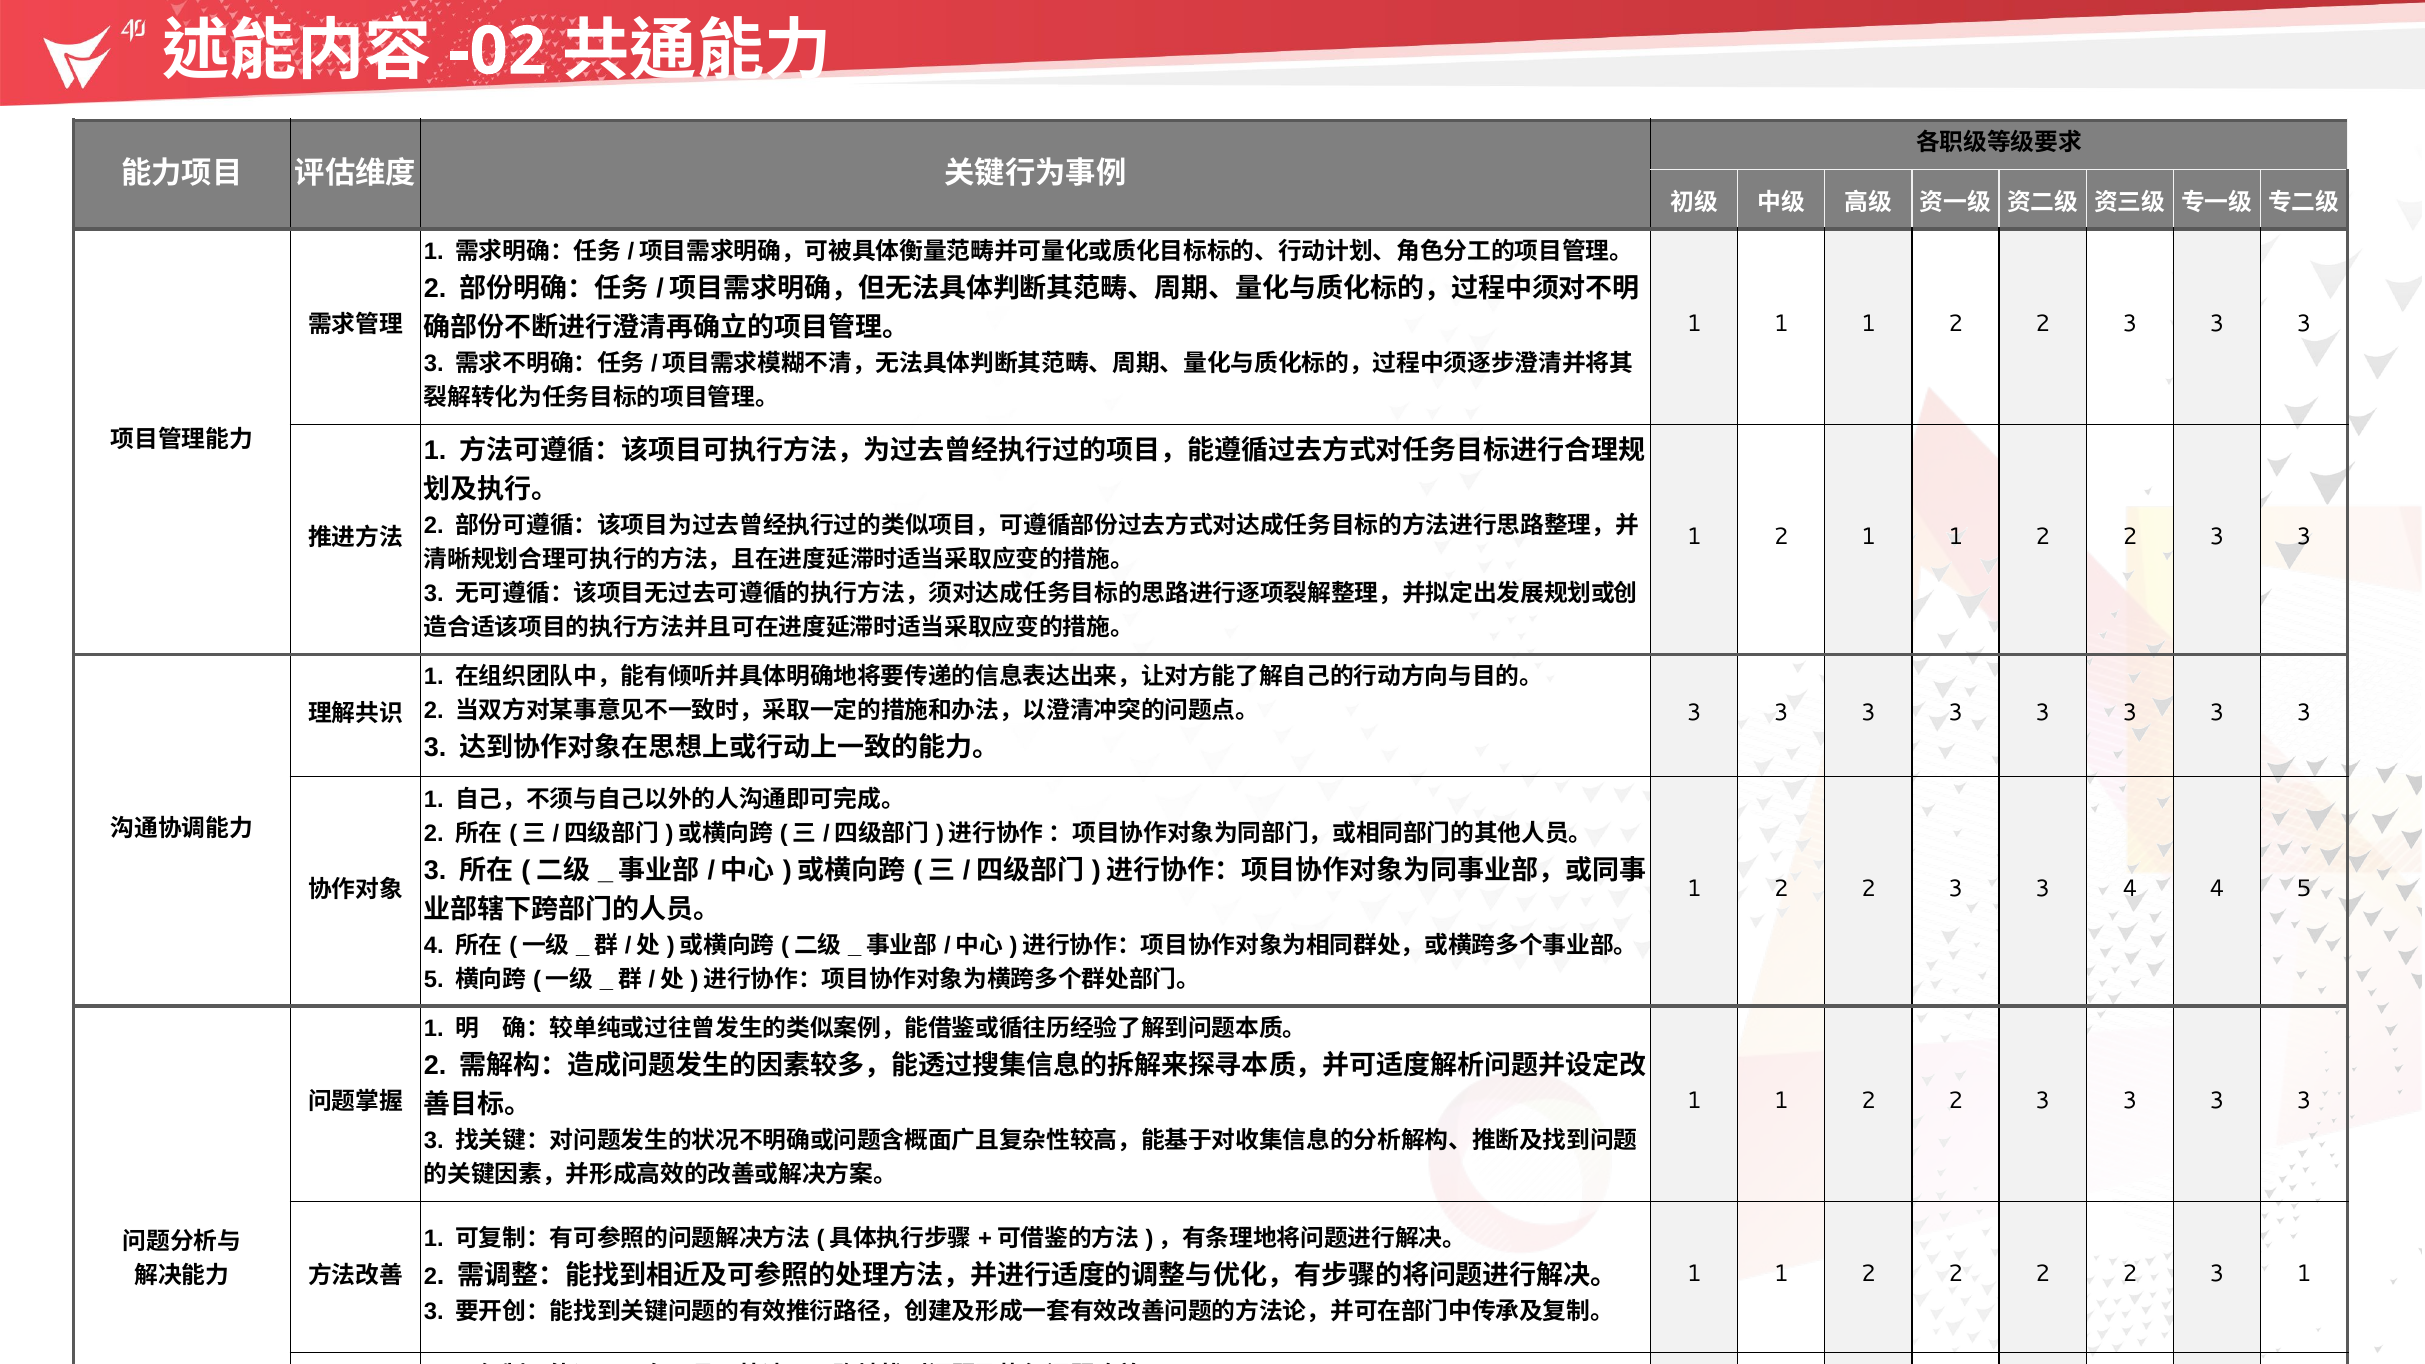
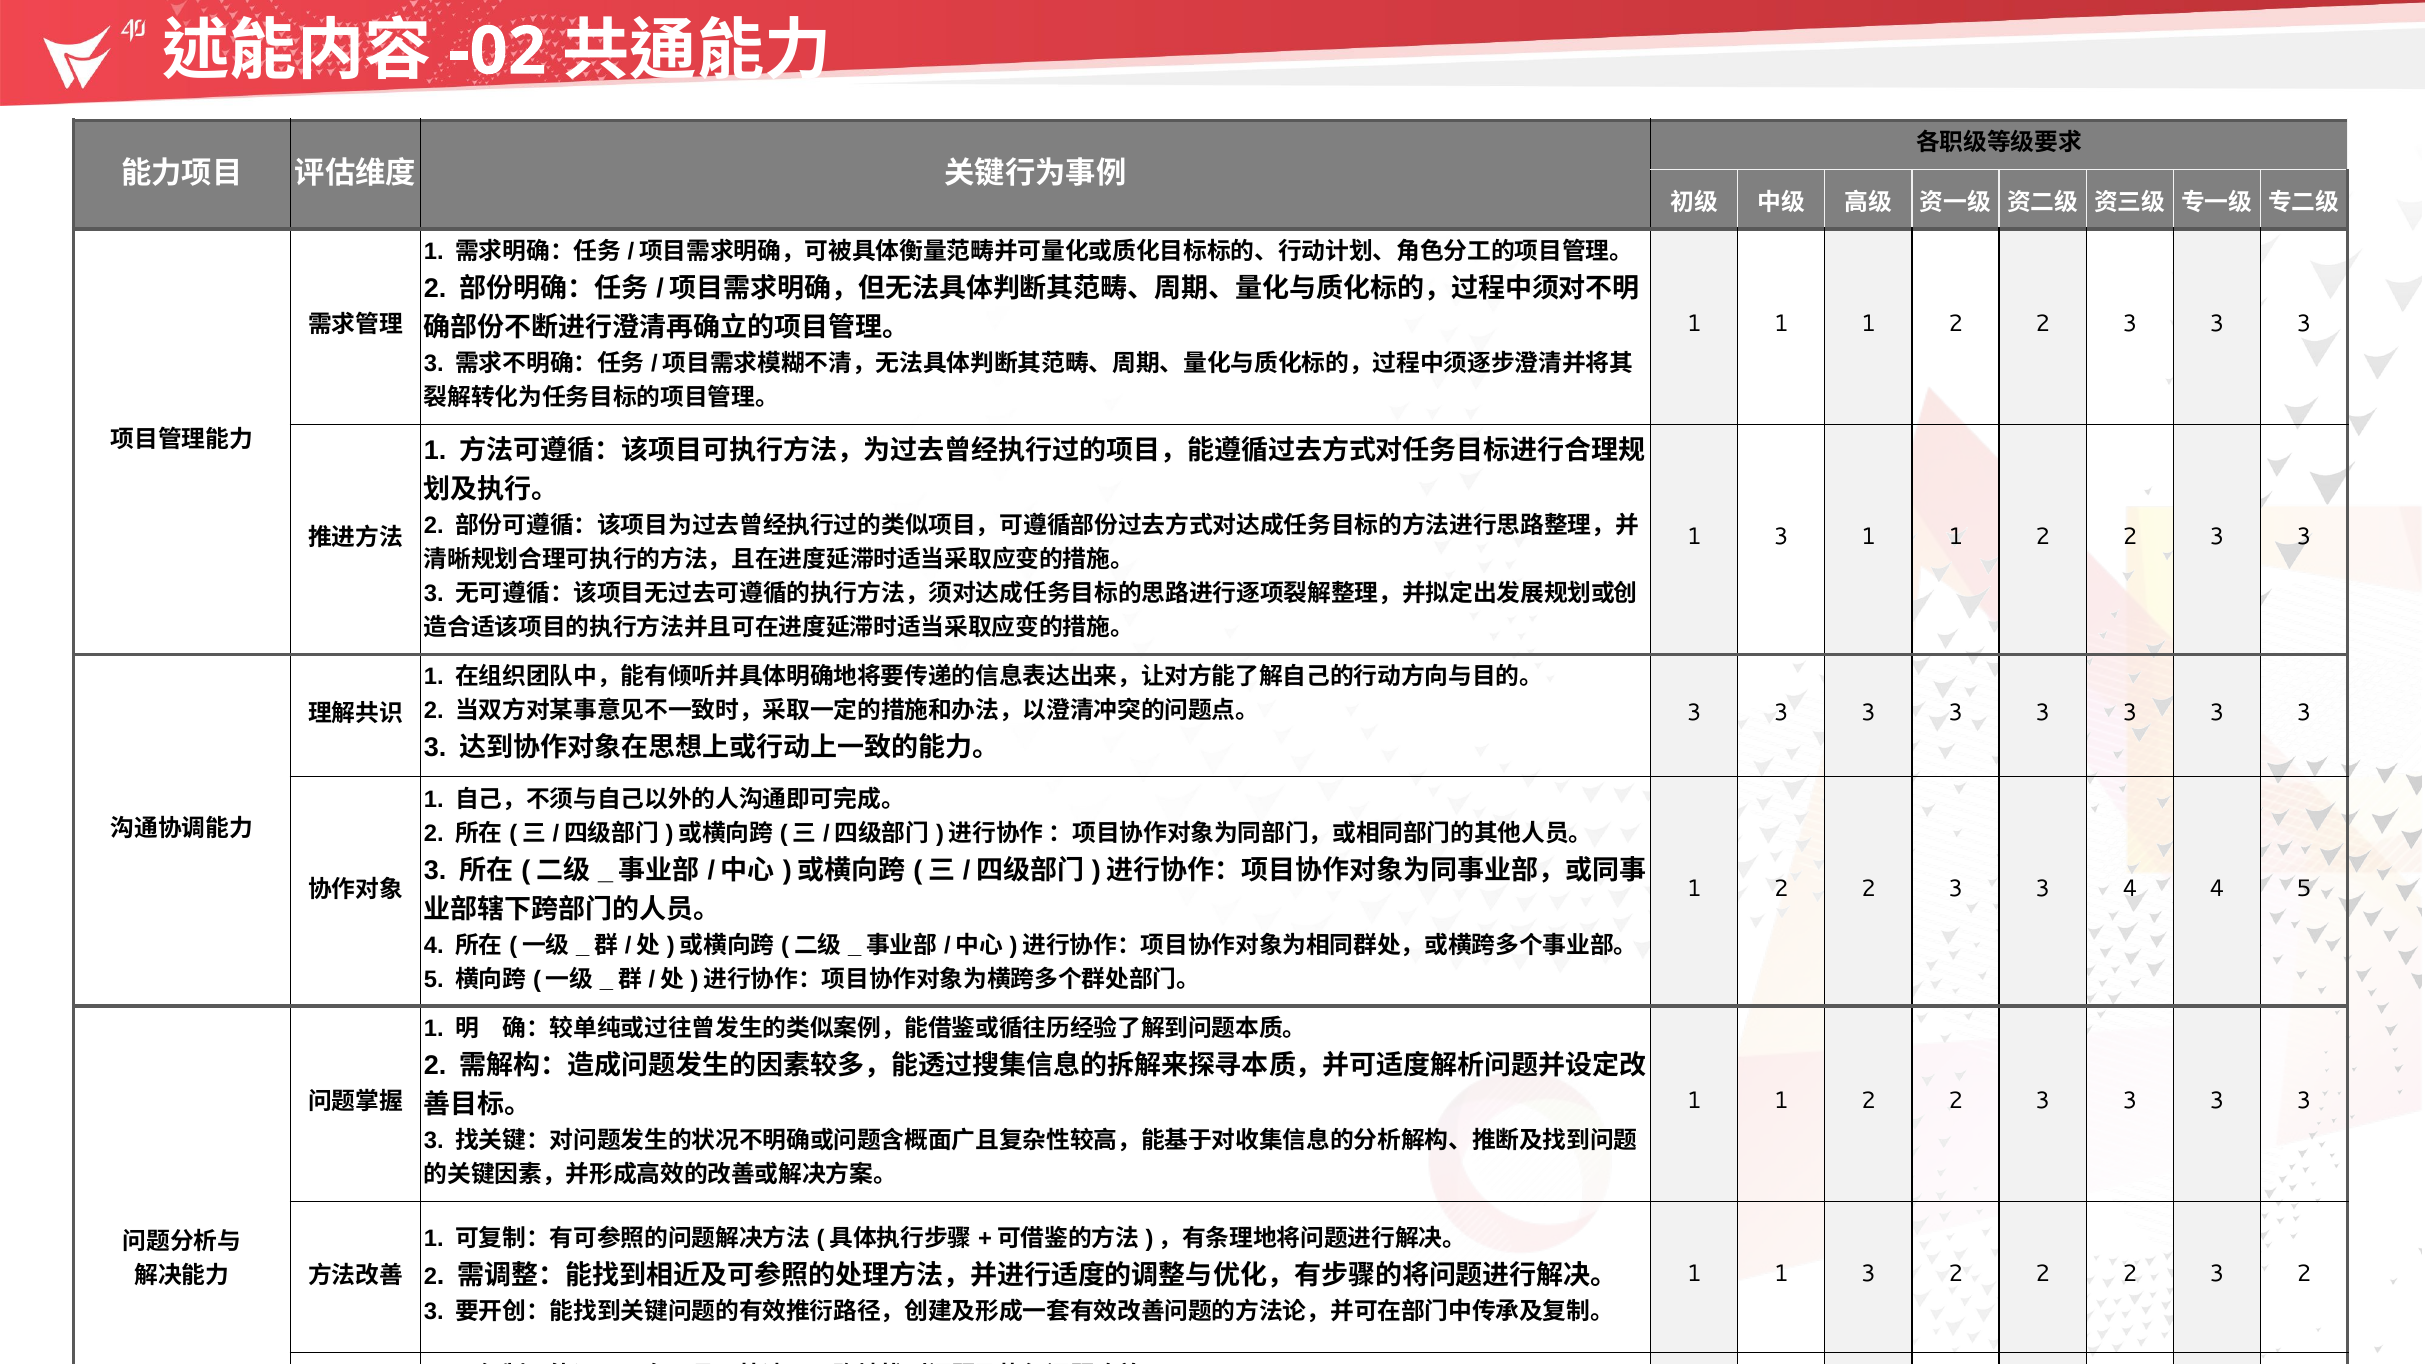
2: 2 -> 3 (1781, 536)
2: 2 -> 3 (1868, 1274)
2 3 1: 1 -> 2 (2304, 1274)
